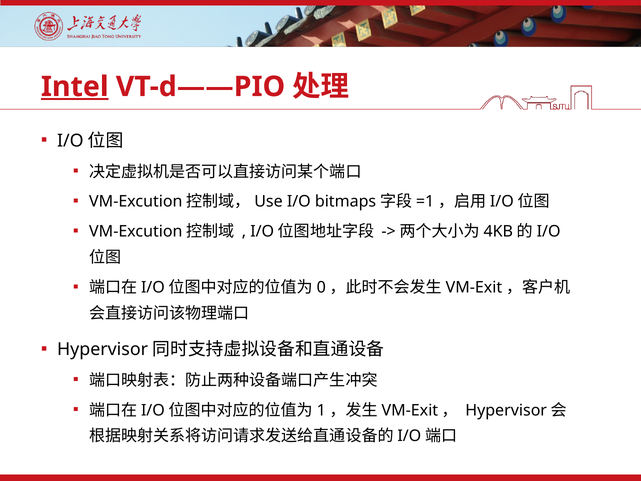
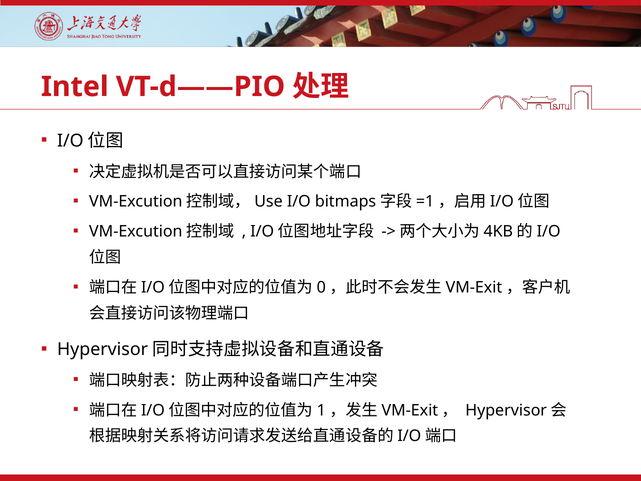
Intel underline: present -> none (75, 87)
